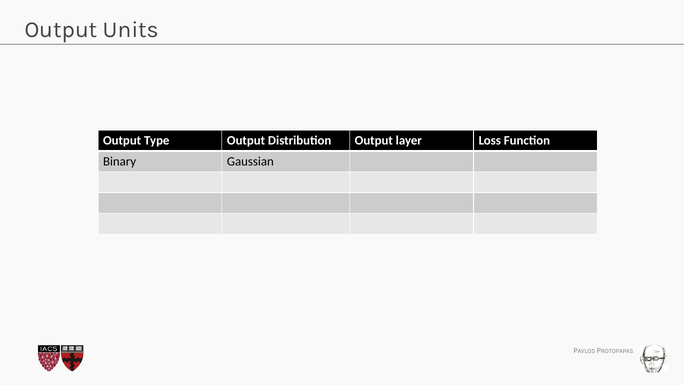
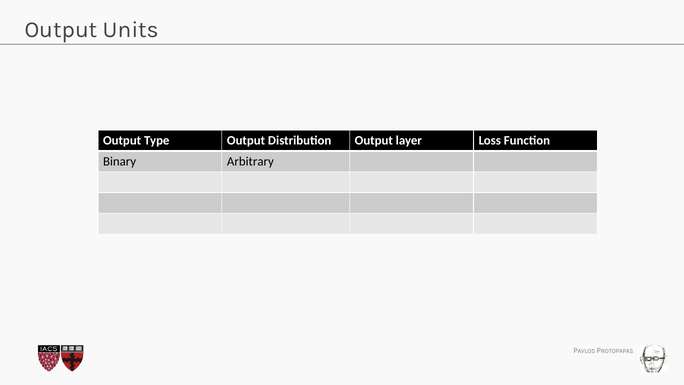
Gaussian: Gaussian -> Arbitrary (250, 161)
